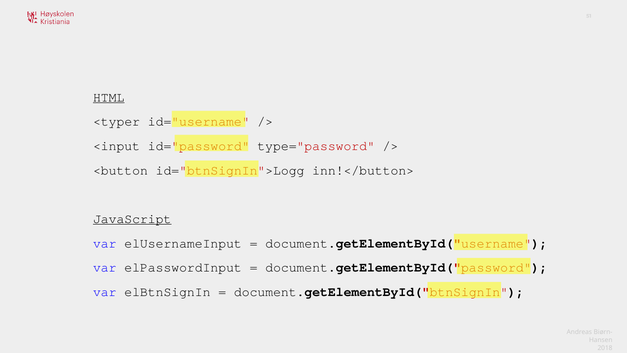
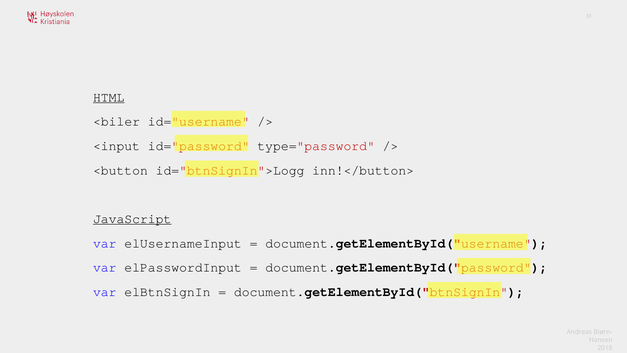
<typer: <typer -> <biler (117, 122)
